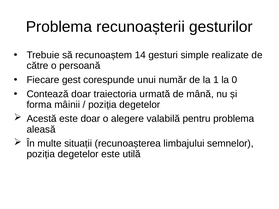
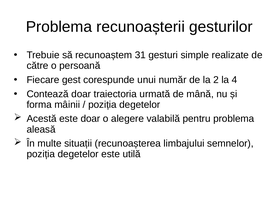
14: 14 -> 31 (140, 55)
1: 1 -> 2 (216, 80)
0: 0 -> 4 (235, 80)
